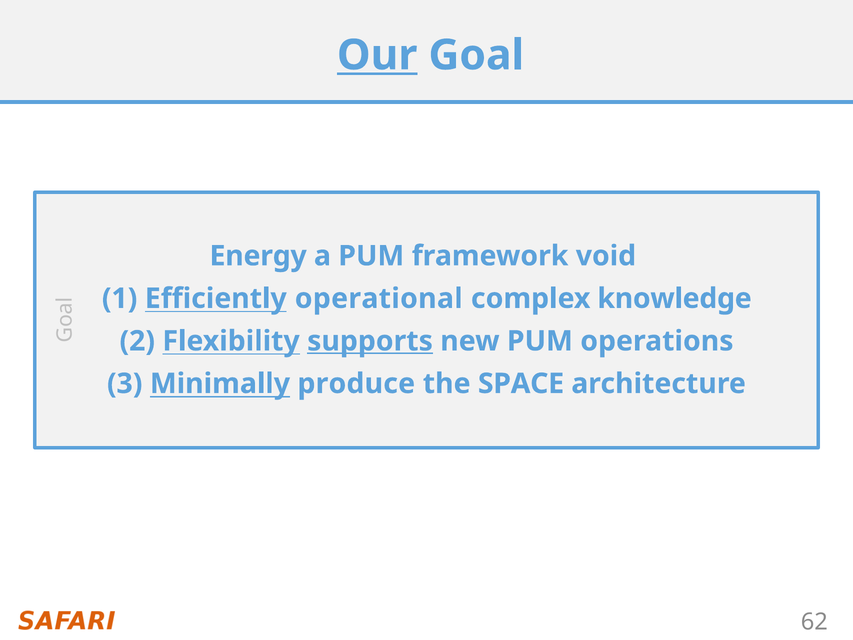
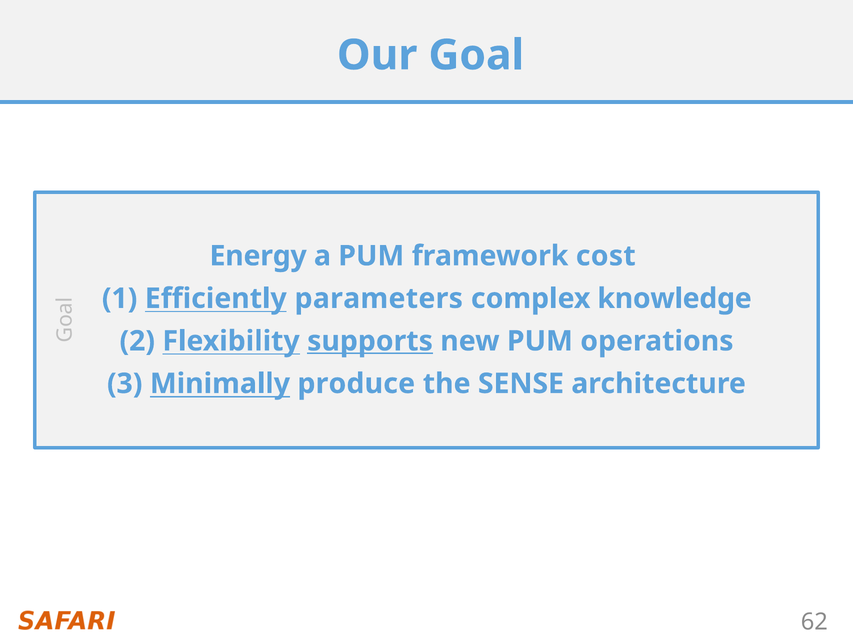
Our underline: present -> none (377, 55)
void: void -> cost (606, 256)
operational: operational -> parameters (379, 298)
SPACE: SPACE -> SENSE (521, 383)
